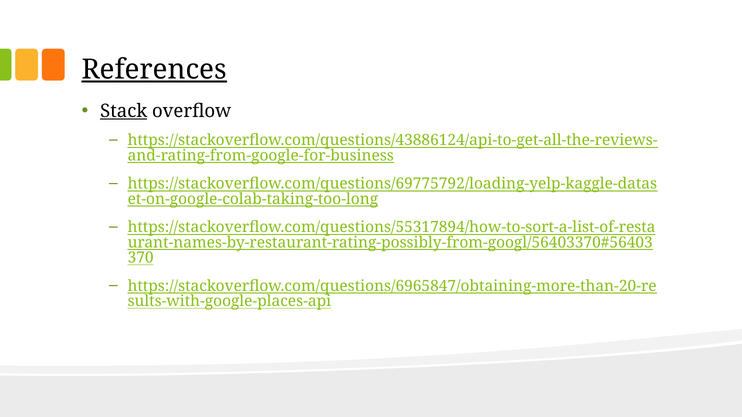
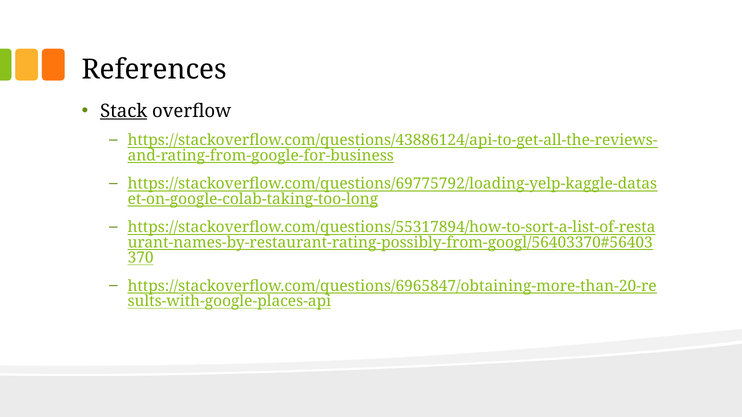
References underline: present -> none (154, 70)
